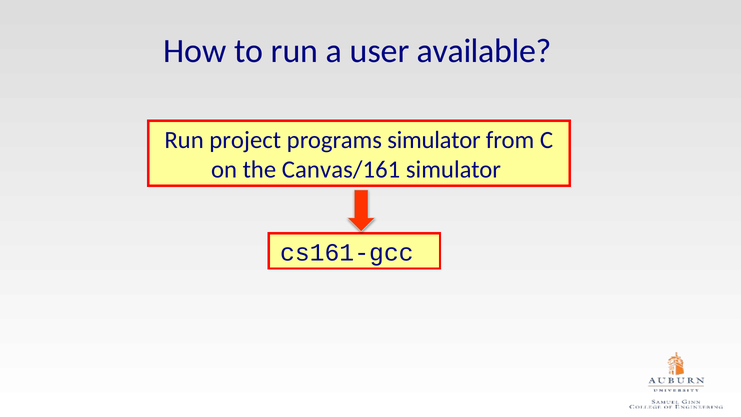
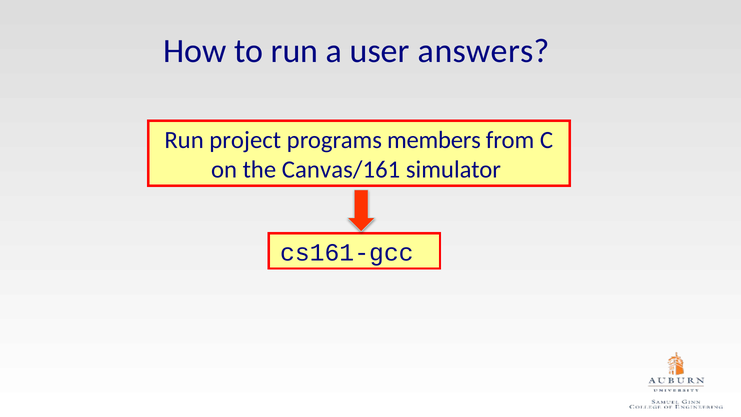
available: available -> answers (484, 51)
programs simulator: simulator -> members (434, 140)
